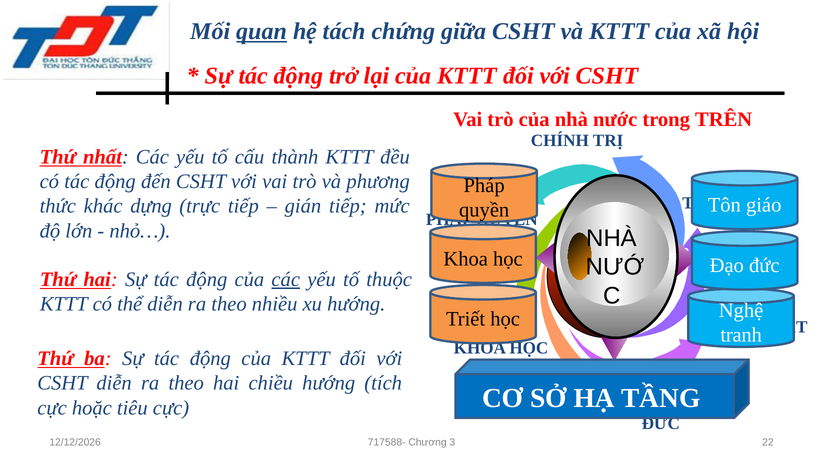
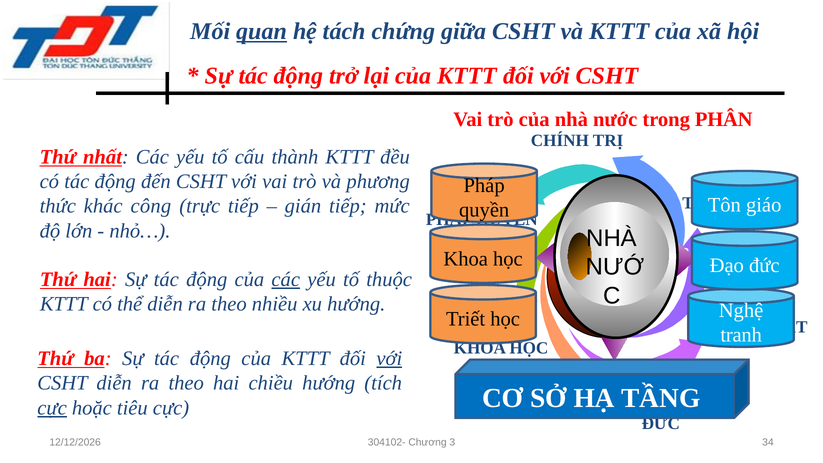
TRÊN: TRÊN -> PHÂN (724, 120)
dựng: dựng -> công (151, 206)
với underline: none -> present (389, 358)
cực underline: none -> present (52, 408)
717588-: 717588- -> 304102- (387, 442)
22: 22 -> 34 (768, 442)
